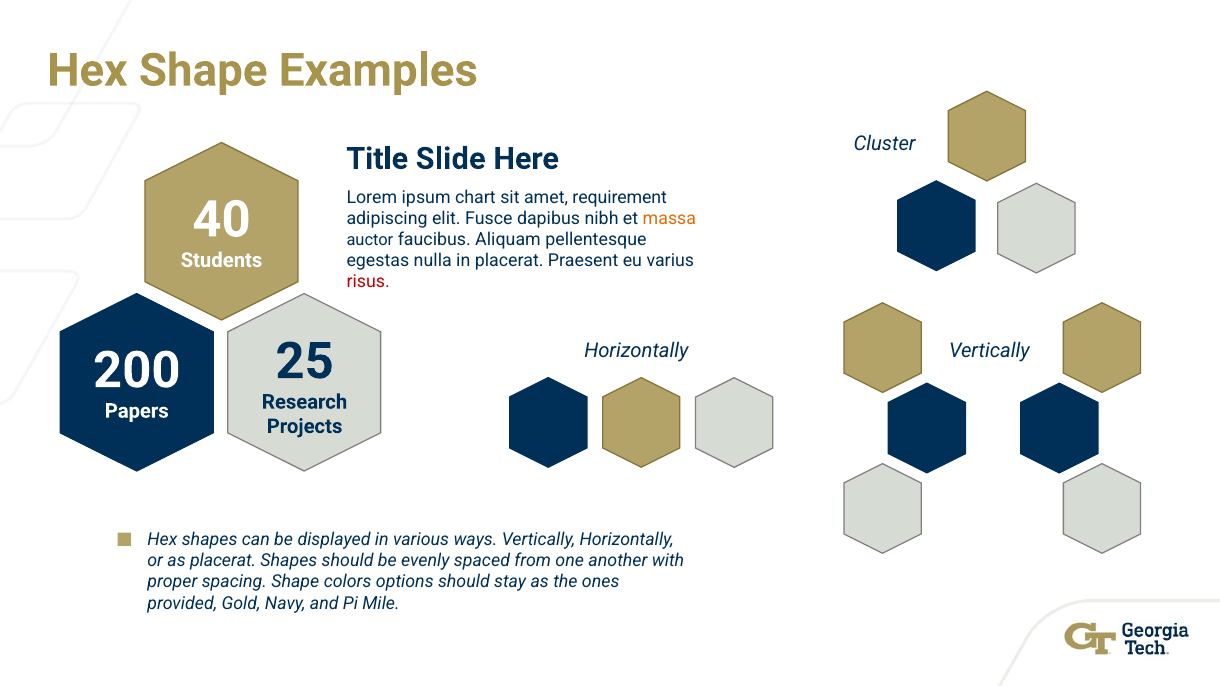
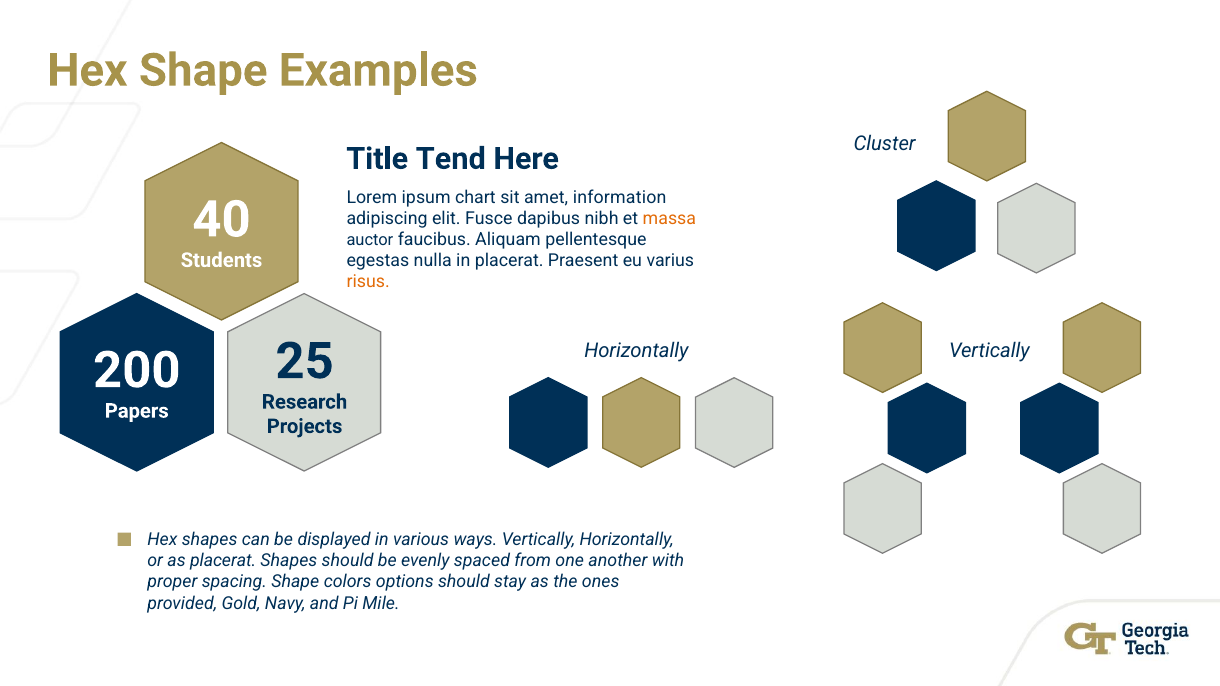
Slide: Slide -> Tend (451, 159)
requirement: requirement -> information (620, 198)
risus colour: red -> orange (368, 282)
